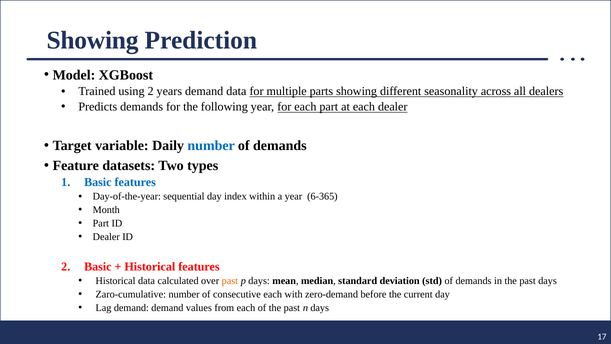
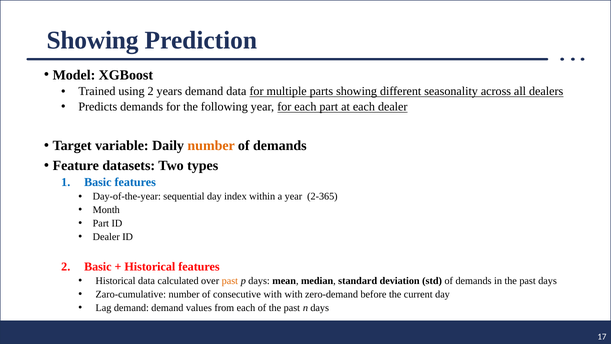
number colour: blue -> orange (211, 146)
6-365: 6-365 -> 2-365 (322, 196)
consecutive each: each -> with (273, 294)
